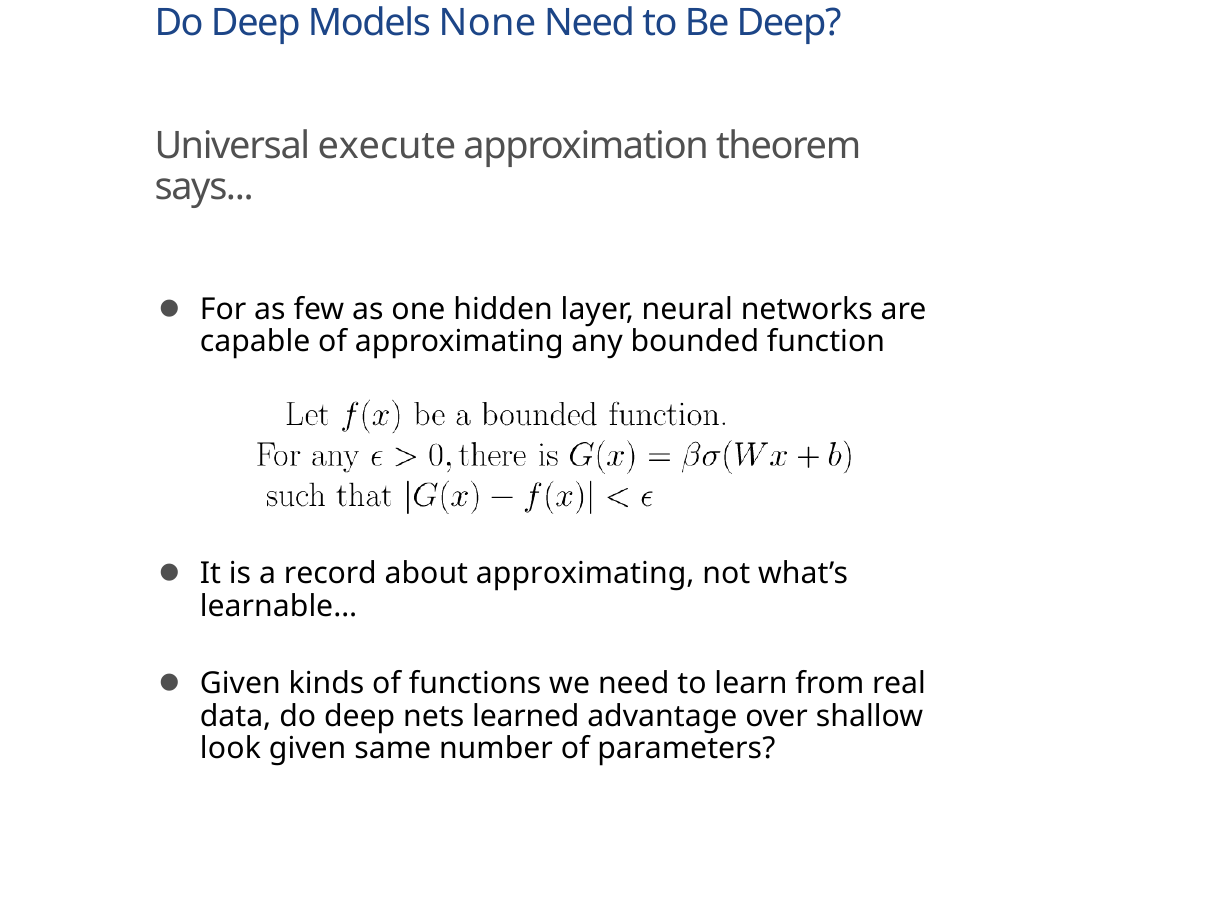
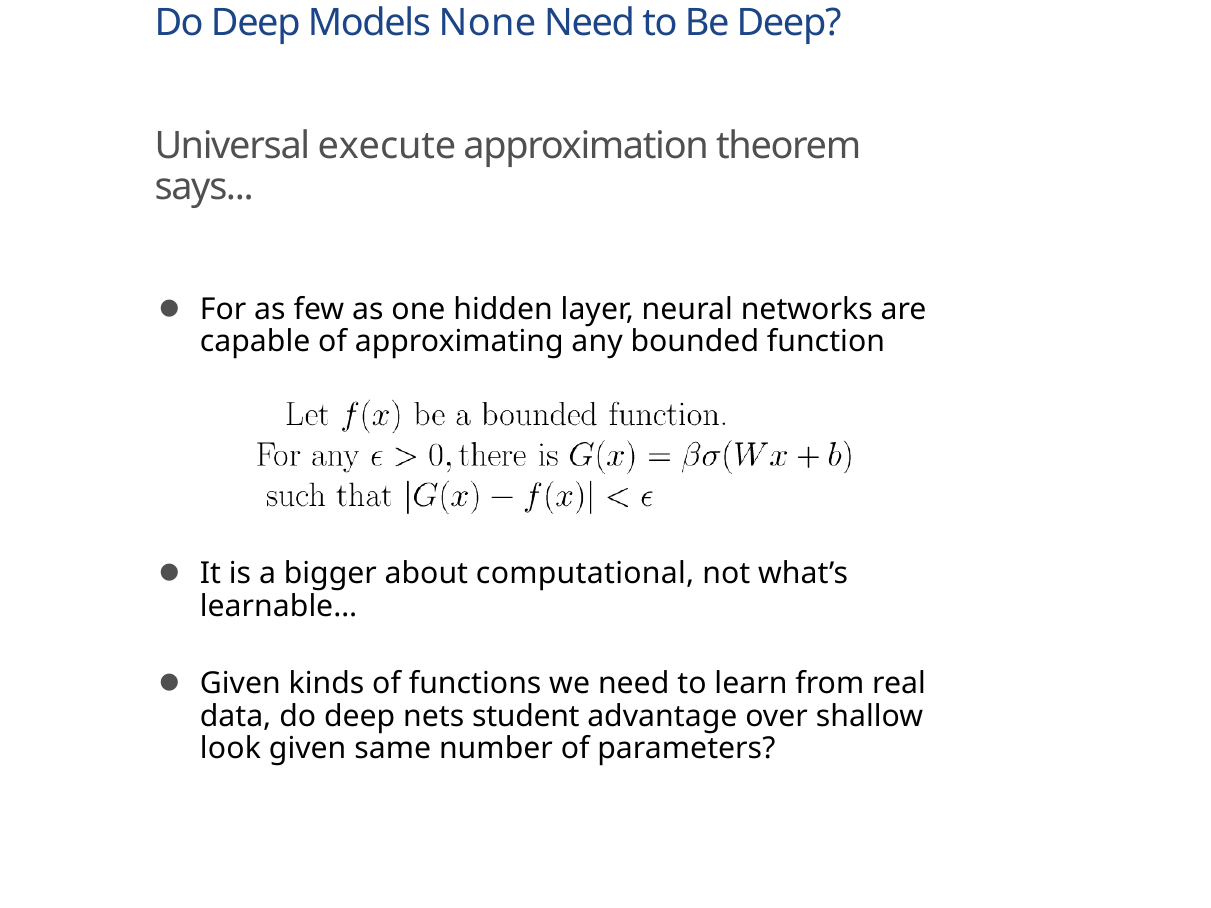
record: record -> bigger (330, 574)
about approximating: approximating -> computational (585, 574)
learned: learned -> student (526, 716)
